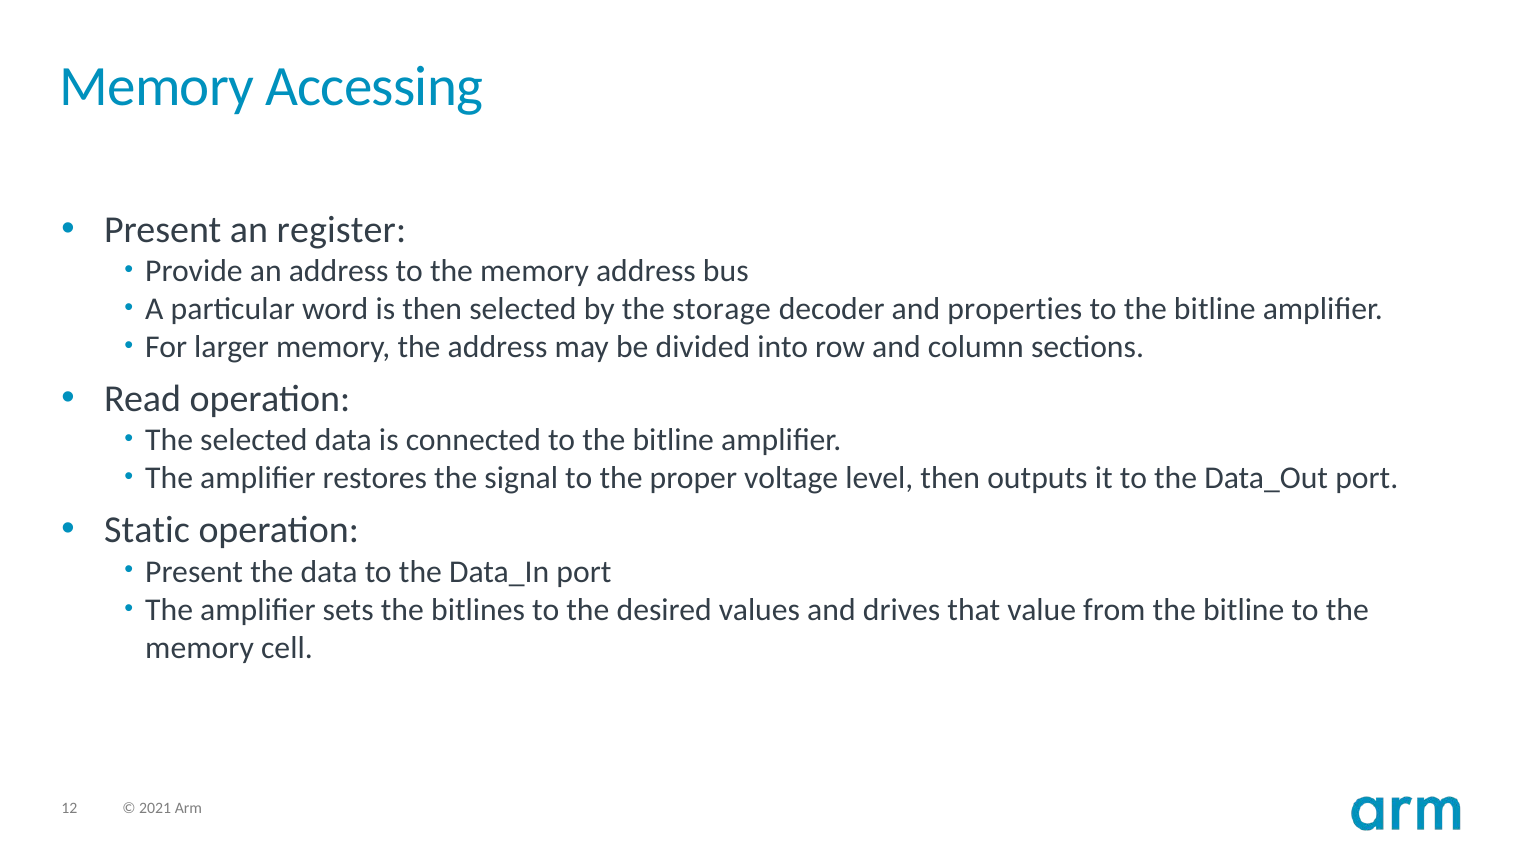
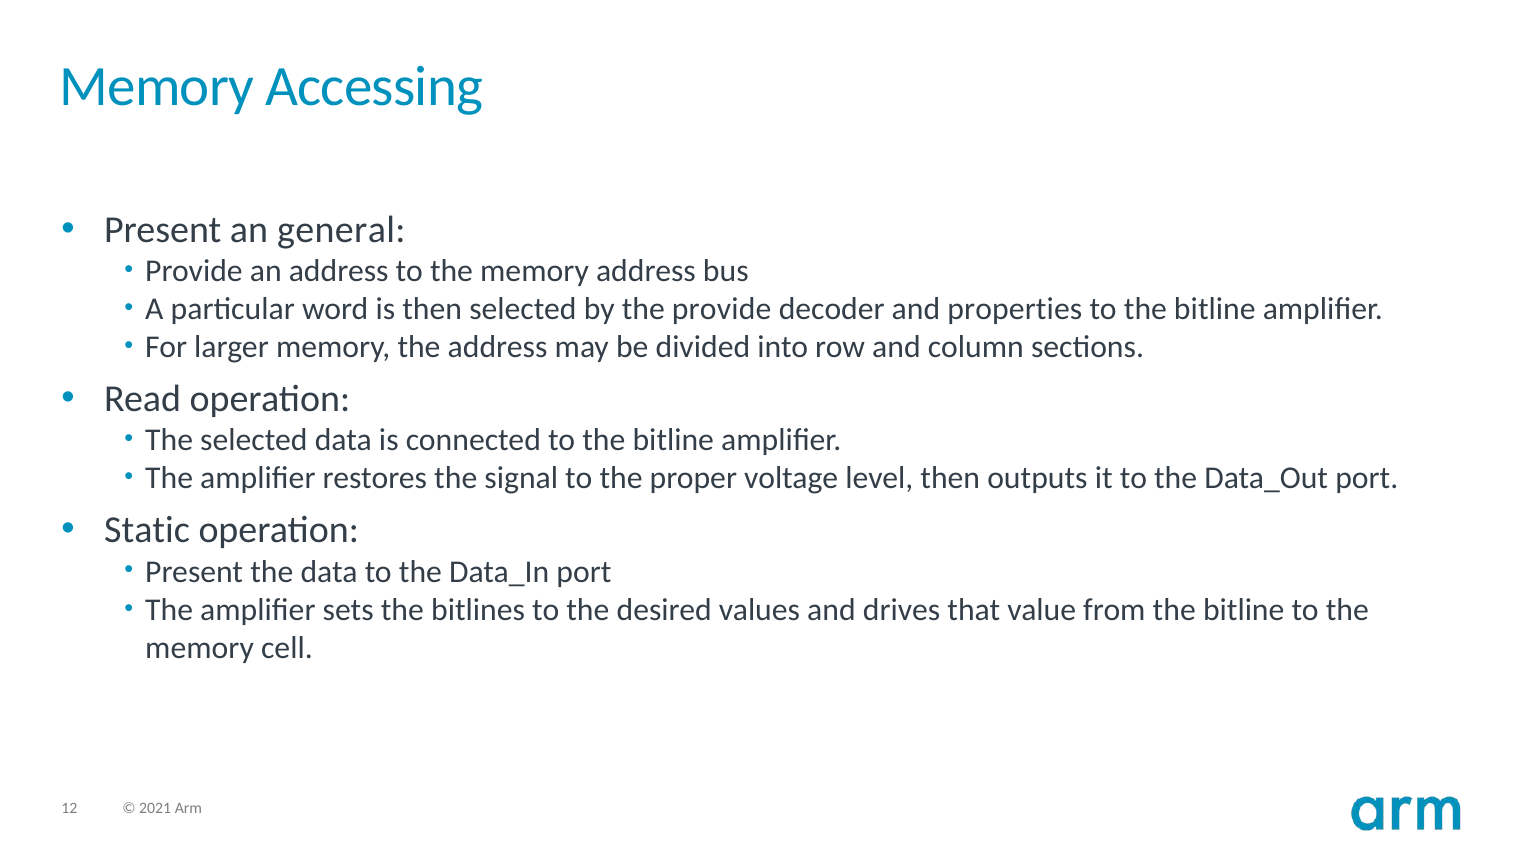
register: register -> general (341, 230)
the storage: storage -> provide (722, 309)
